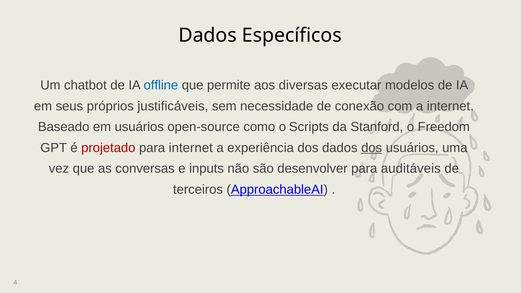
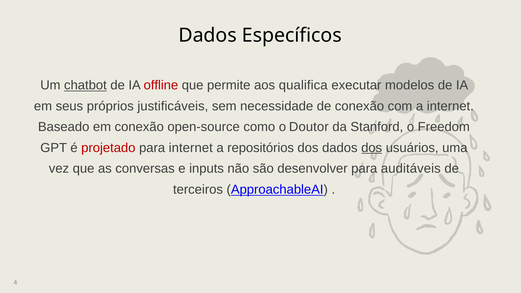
chatbot underline: none -> present (85, 85)
offline colour: blue -> red (161, 85)
diversas: diversas -> qualifica (303, 85)
em usuários: usuários -> conexão (139, 127)
Scripts: Scripts -> Doutor (309, 127)
experiência: experiência -> repositórios (261, 148)
